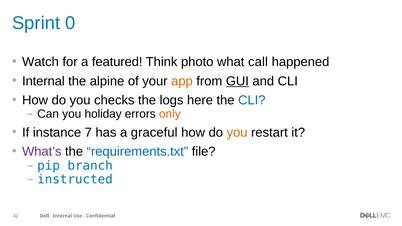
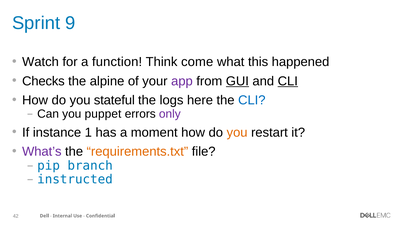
0: 0 -> 9 (70, 23)
featured: featured -> function (117, 62)
photo: photo -> come (197, 62)
call: call -> this (258, 62)
Internal: Internal -> Checks (43, 81)
app colour: orange -> purple (182, 81)
CLI underline: none -> present (288, 81)
checks: checks -> stateful (114, 100)
holiday: holiday -> puppet (103, 114)
only colour: orange -> purple (170, 114)
7: 7 -> 1 (88, 133)
graceful: graceful -> moment (154, 133)
requirements.txt colour: blue -> orange (137, 152)
